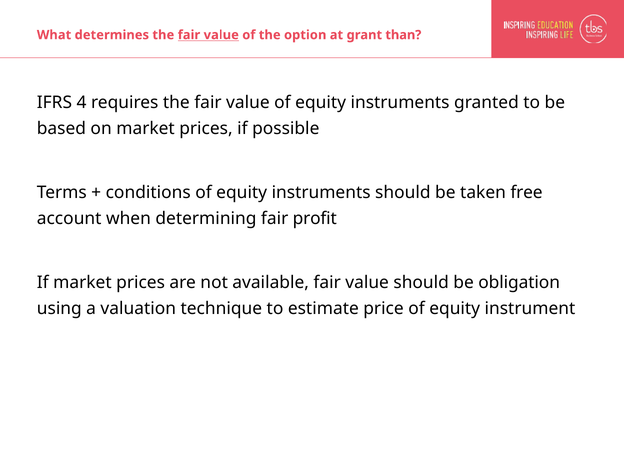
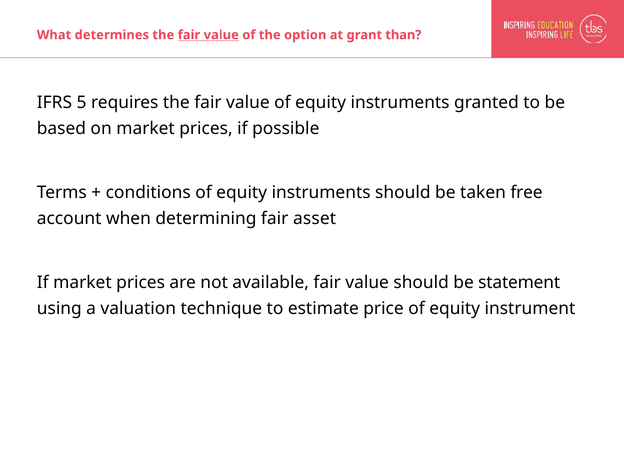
4: 4 -> 5 (82, 102)
profit: profit -> asset (315, 219)
obligation: obligation -> statement (519, 283)
